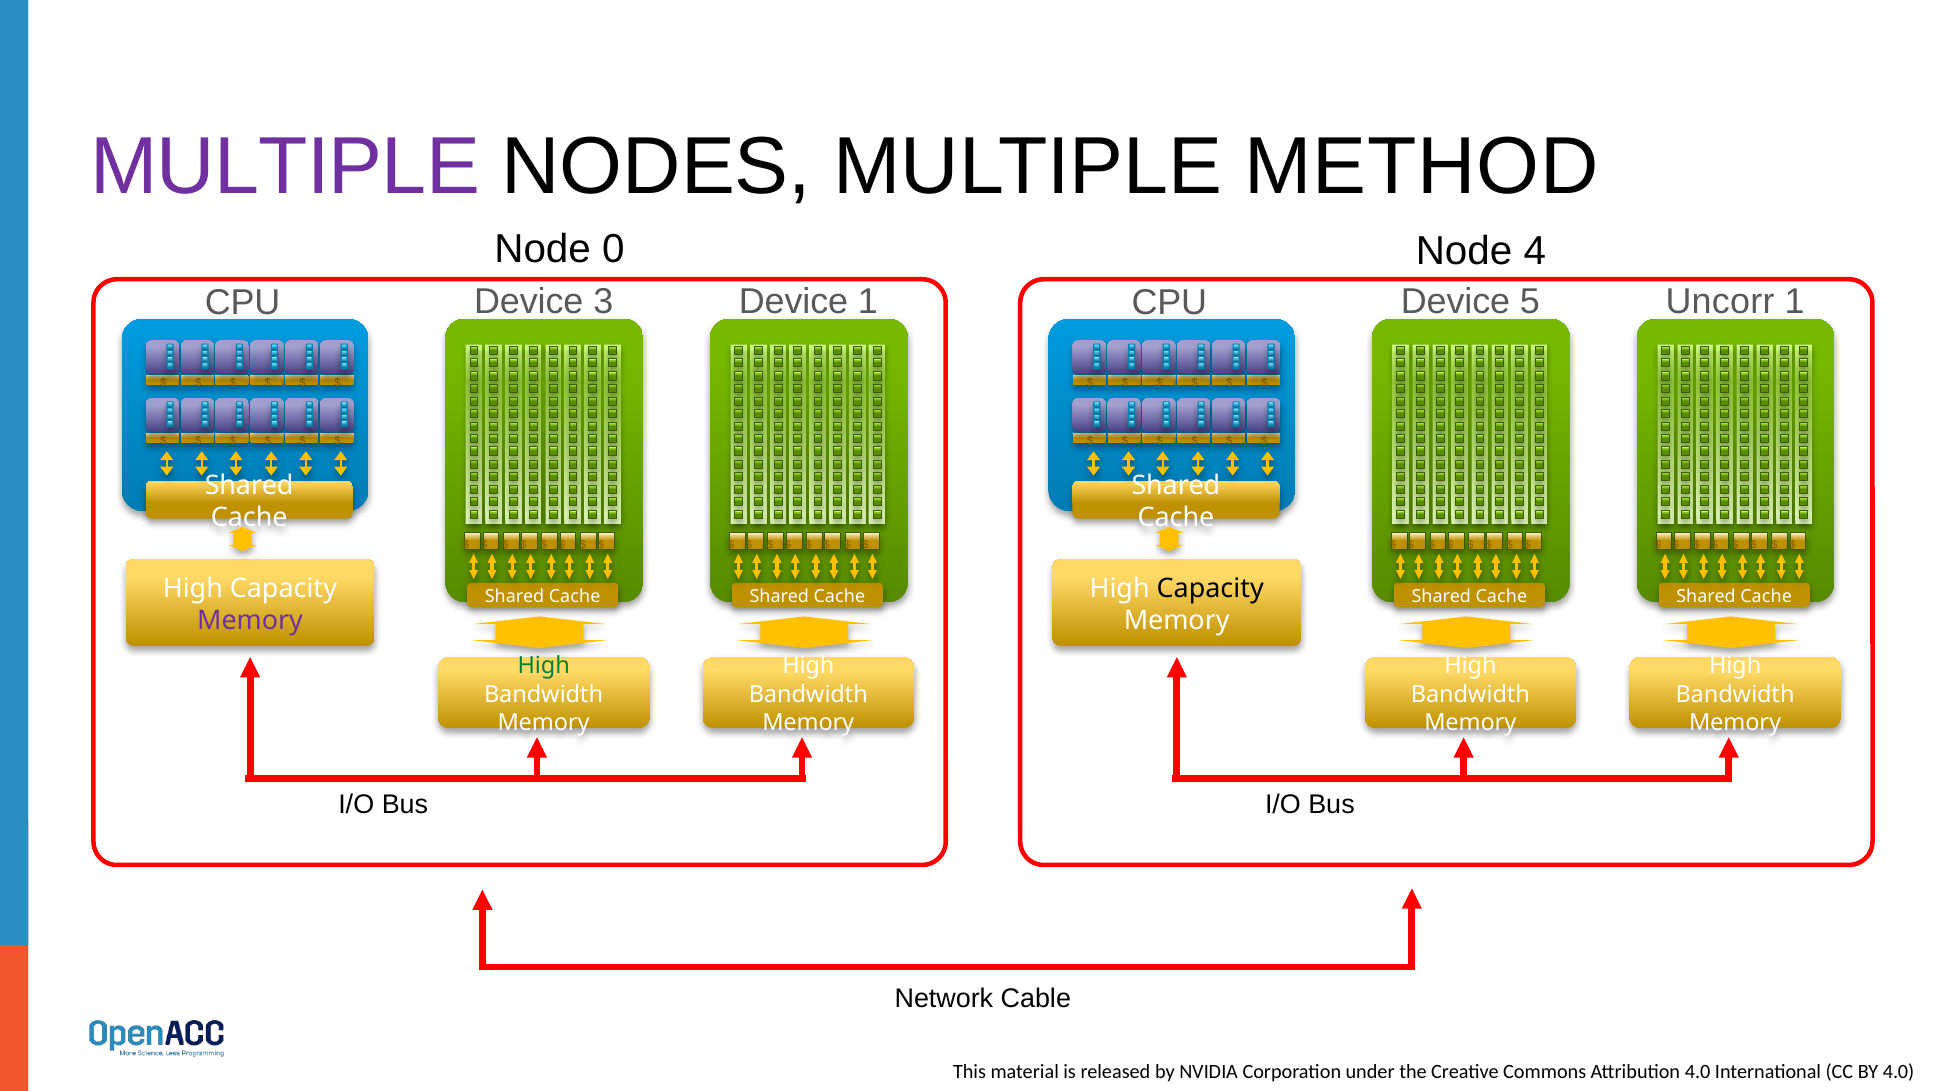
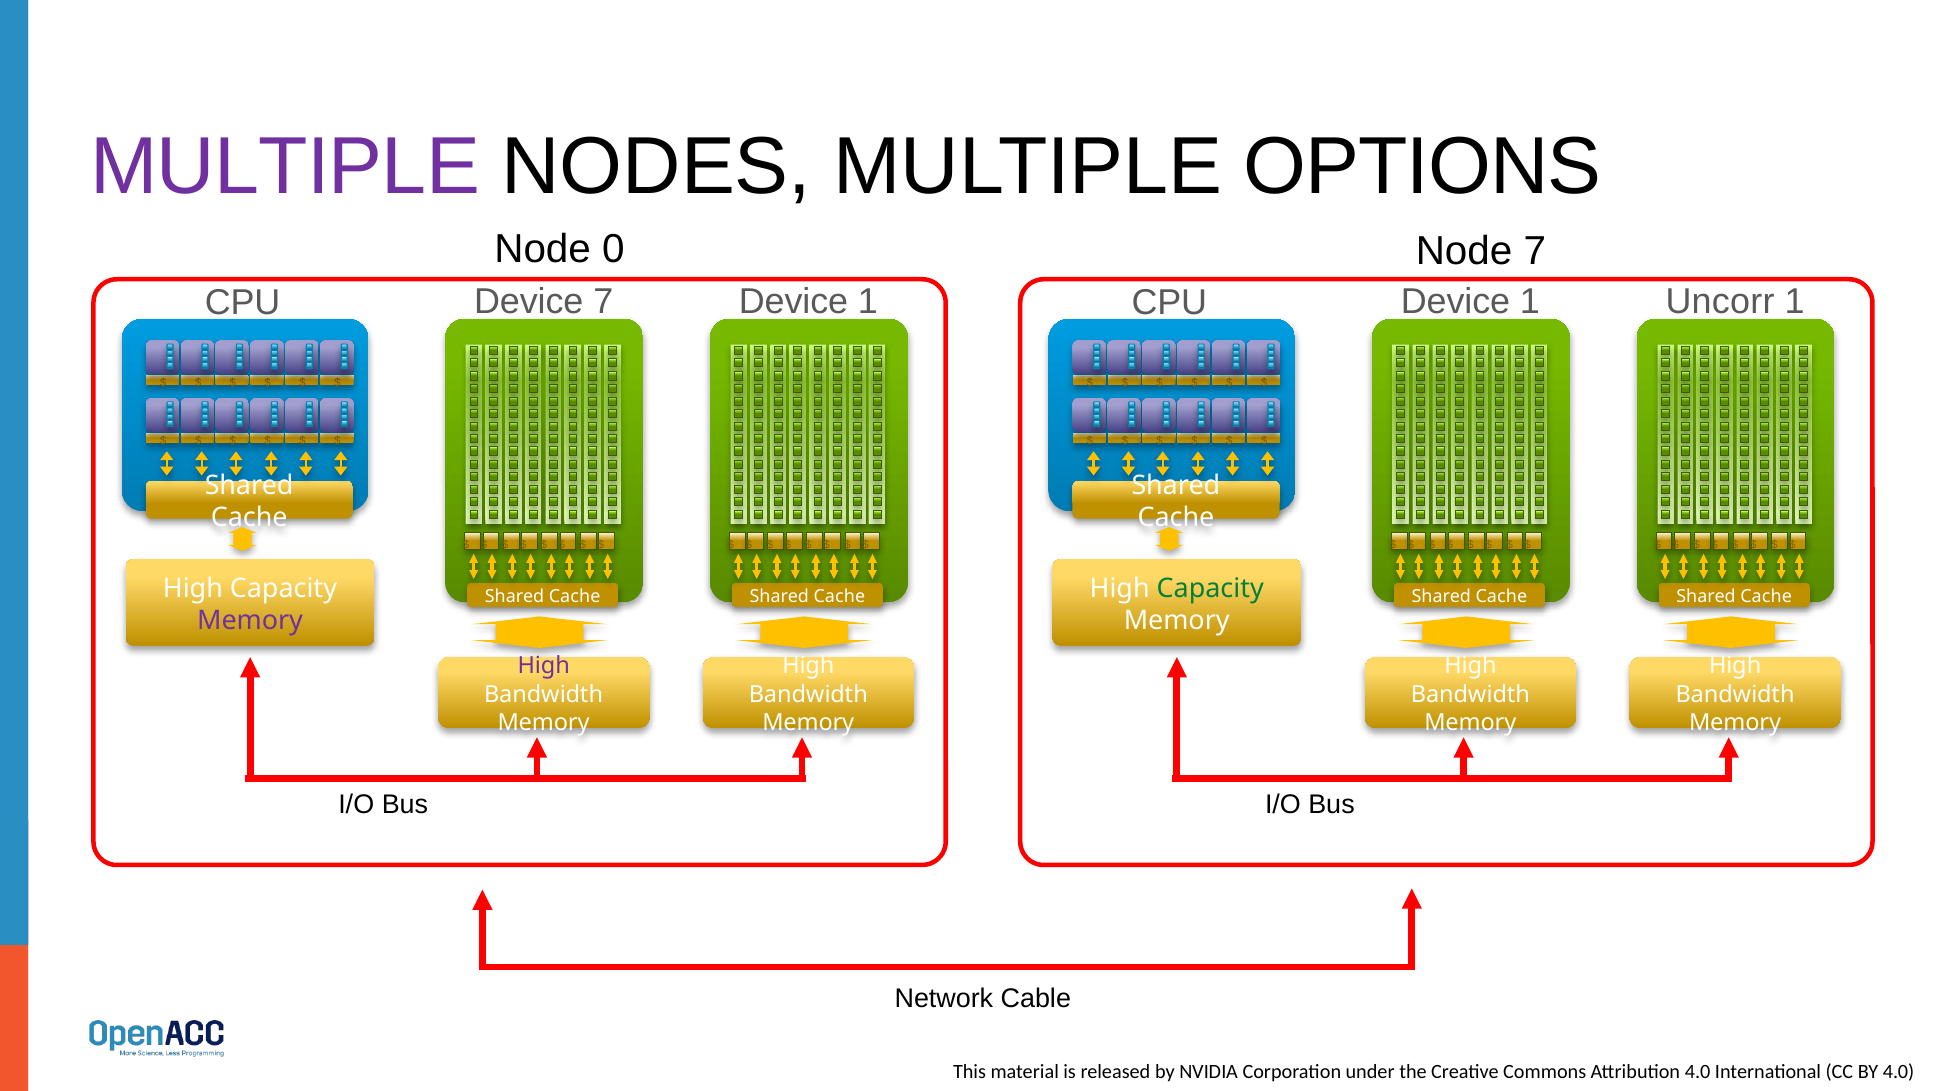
METHOD: METHOD -> OPTIONS (1423, 167)
Node 4: 4 -> 7 (1535, 251)
Device 3: 3 -> 7 (603, 302)
5: 5 -> 1 (1530, 302)
Capacity colour: black -> green (1210, 588)
High colour: green -> purple (544, 666)
